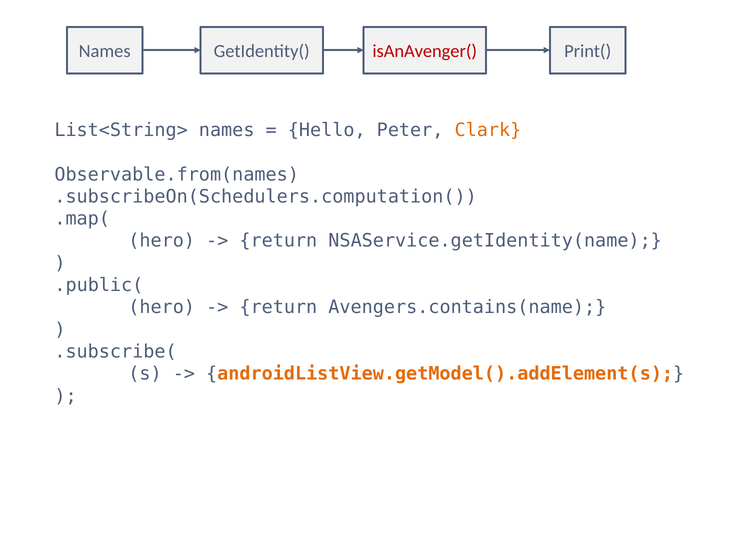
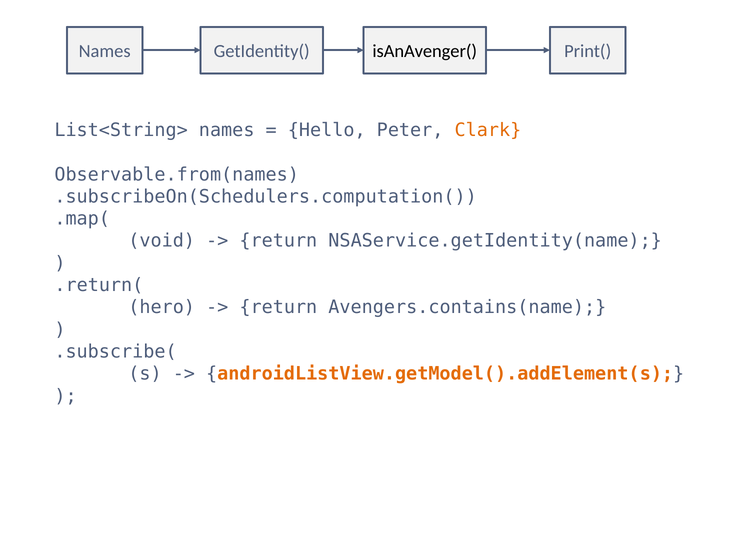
isAnAvenger( colour: red -> black (425, 51)
hero: hero -> void (162, 241)
.public(: .public( -> .return( (99, 285)
